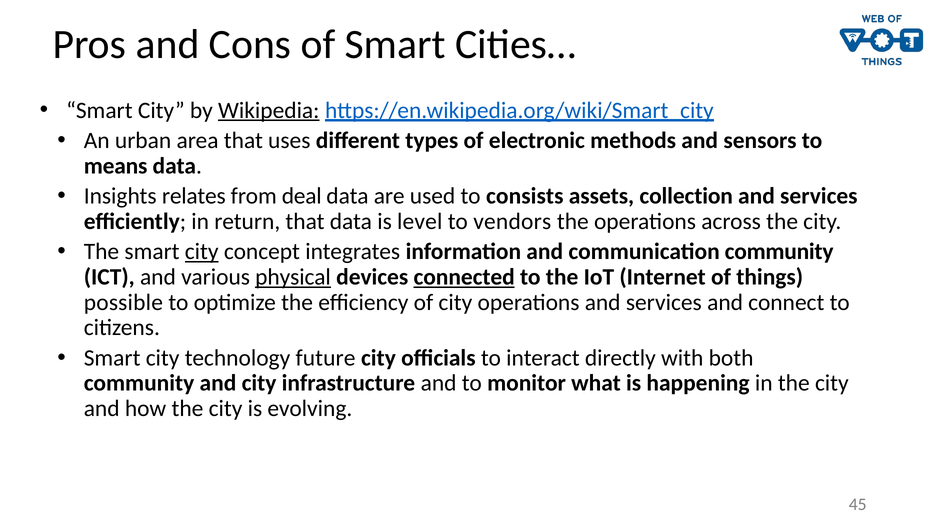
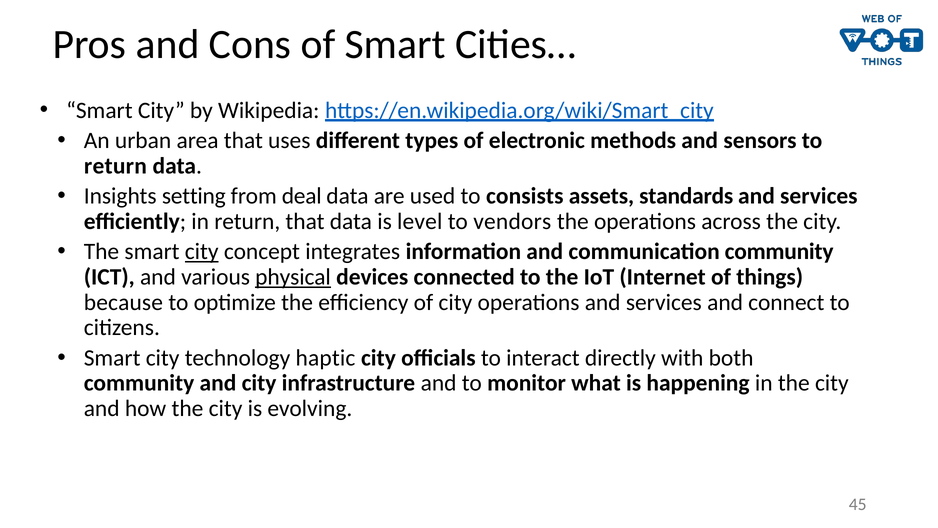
Wikipedia underline: present -> none (269, 110)
means: means -> return (115, 166)
relates: relates -> setting (194, 196)
collection: collection -> standards (686, 196)
connected underline: present -> none (464, 277)
possible: possible -> because (123, 302)
future: future -> haptic (325, 358)
